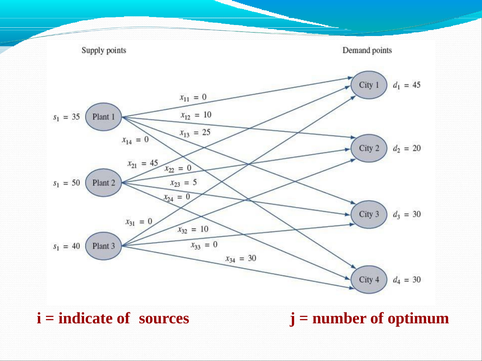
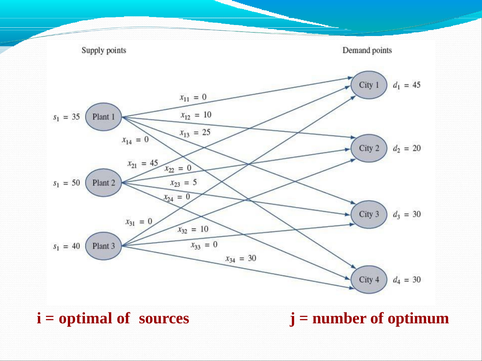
indicate: indicate -> optimal (86, 319)
